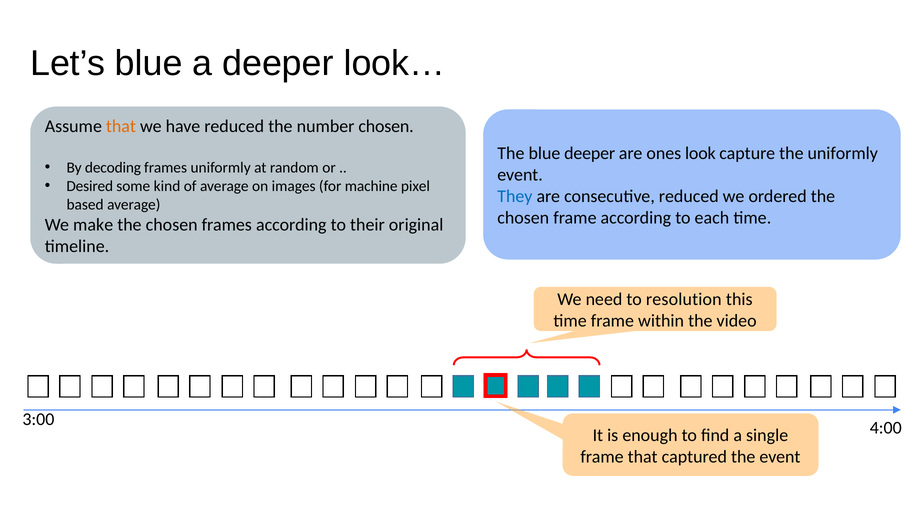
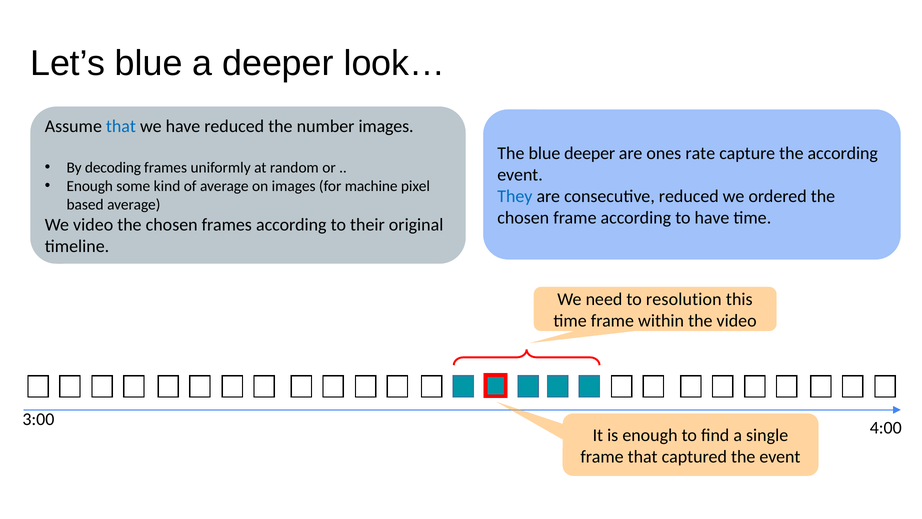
that colour: orange -> blue (121, 126)
number chosen: chosen -> images (386, 126)
look: look -> rate (700, 153)
the uniformly: uniformly -> according (843, 153)
Desired: Desired -> Enough (90, 186)
to each: each -> have (712, 218)
We make: make -> video (93, 225)
